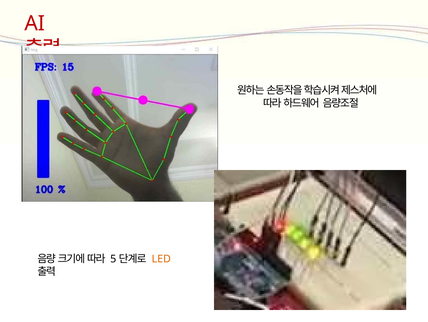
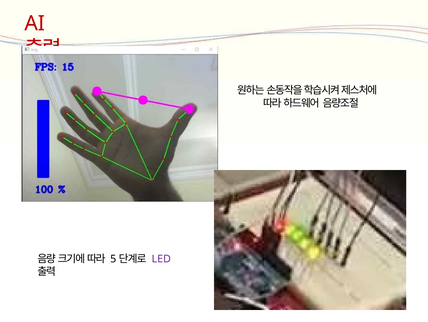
LED colour: orange -> purple (161, 259)
